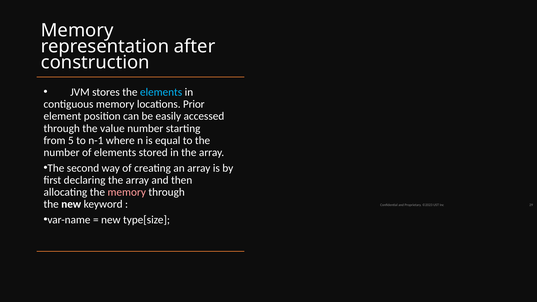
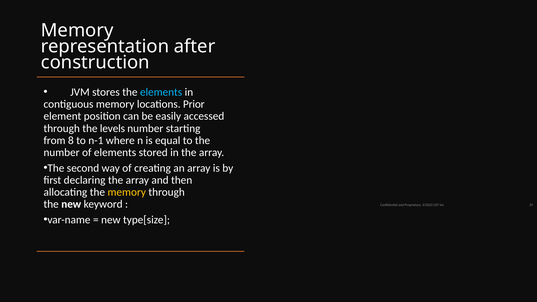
value: value -> levels (112, 128)
5: 5 -> 8 (71, 140)
memory colour: pink -> yellow (127, 192)
